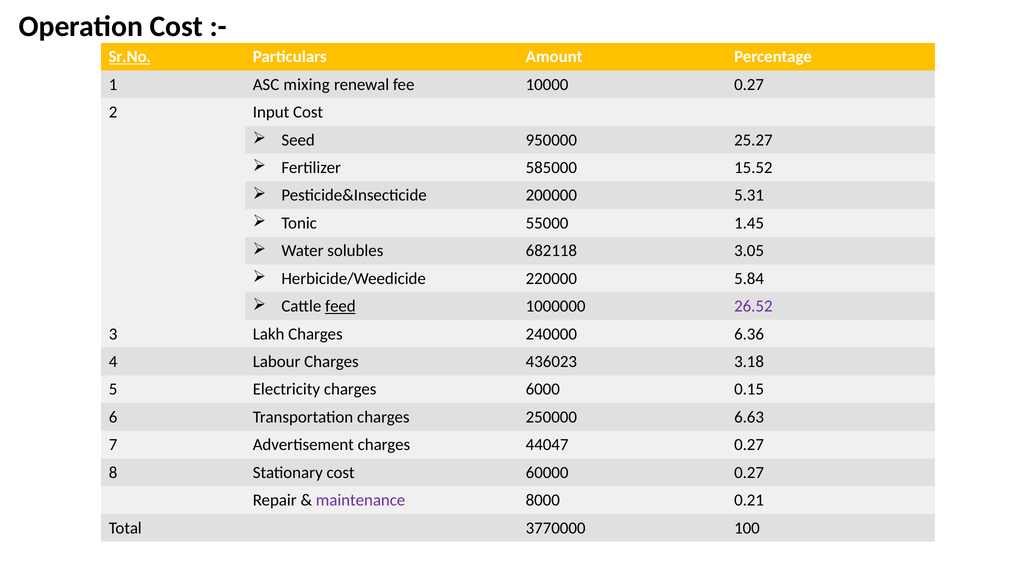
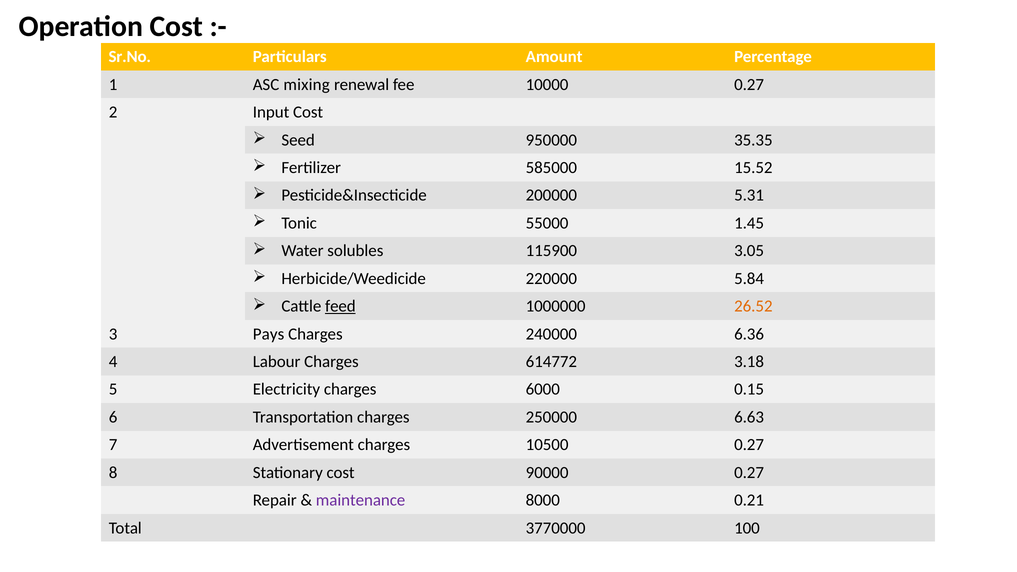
Sr.No underline: present -> none (130, 57)
25.27: 25.27 -> 35.35 (753, 140)
682118: 682118 -> 115900 (551, 251)
26.52 colour: purple -> orange (753, 306)
Lakh: Lakh -> Pays (269, 334)
436023: 436023 -> 614772 (551, 362)
44047: 44047 -> 10500 (547, 445)
60000: 60000 -> 90000 (547, 473)
